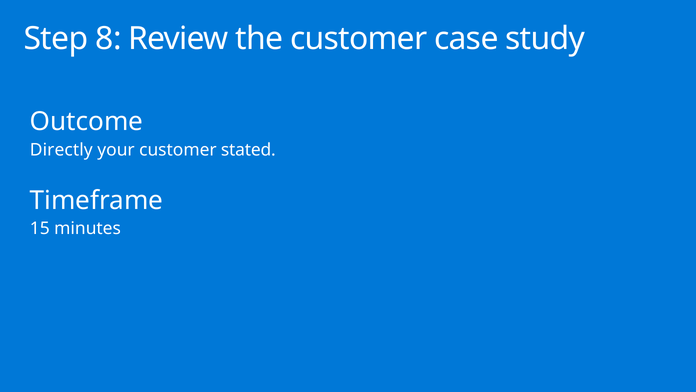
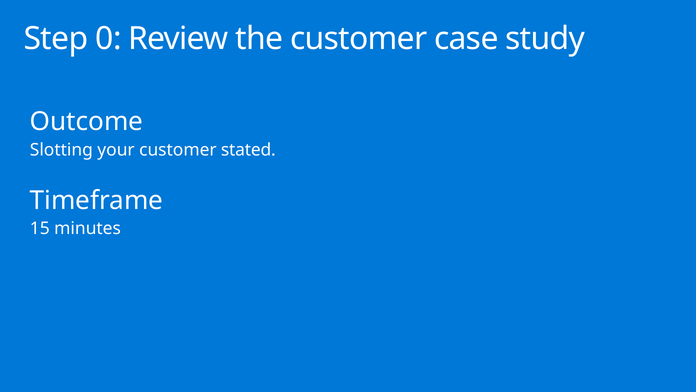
8: 8 -> 0 (108, 39)
Directly: Directly -> Slotting (61, 150)
